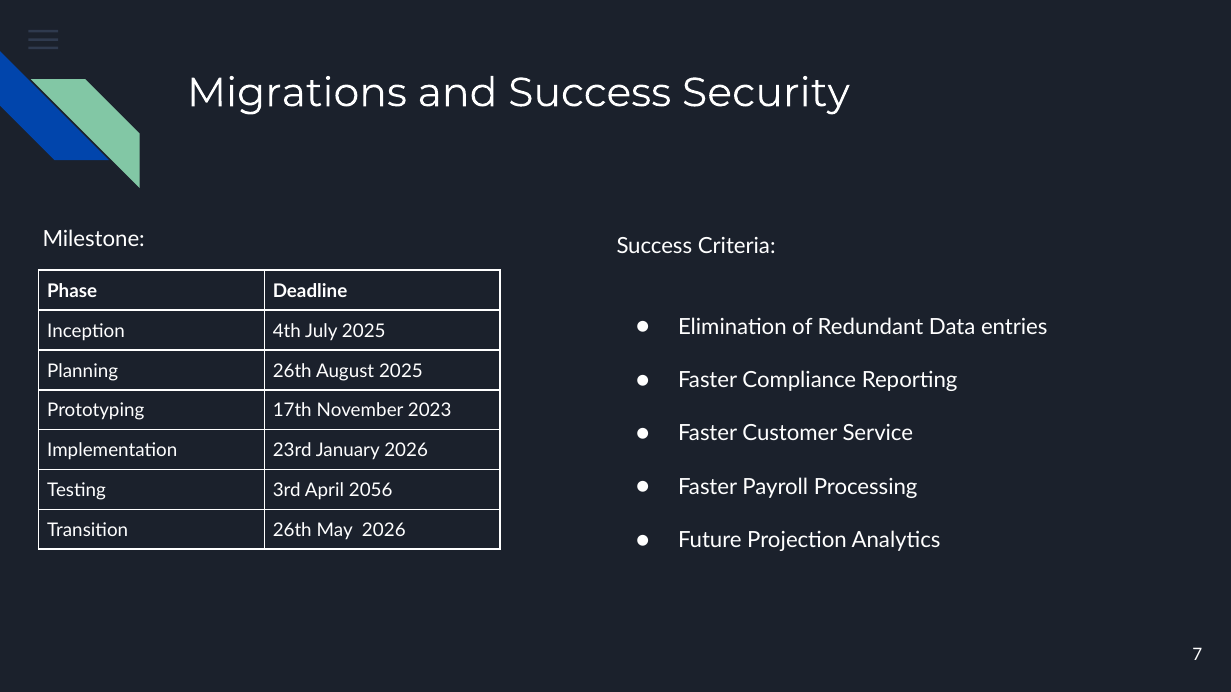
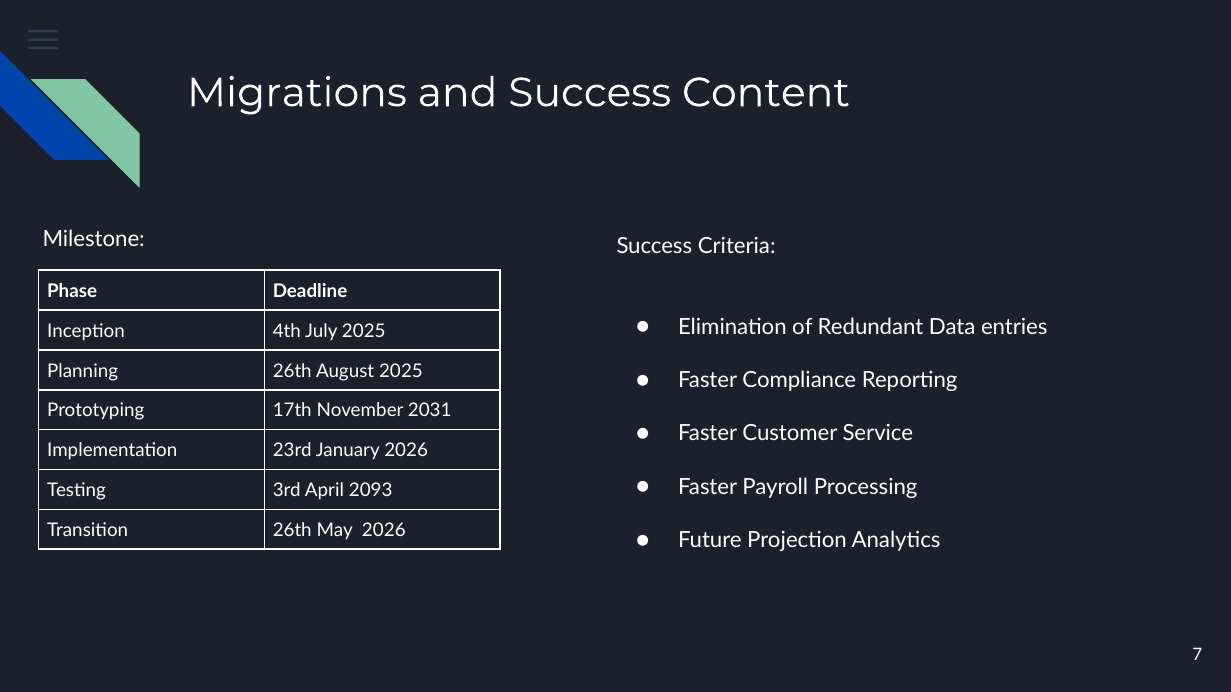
Security: Security -> Content (766, 93)
2023: 2023 -> 2031 (430, 411)
2056: 2056 -> 2093 (371, 491)
